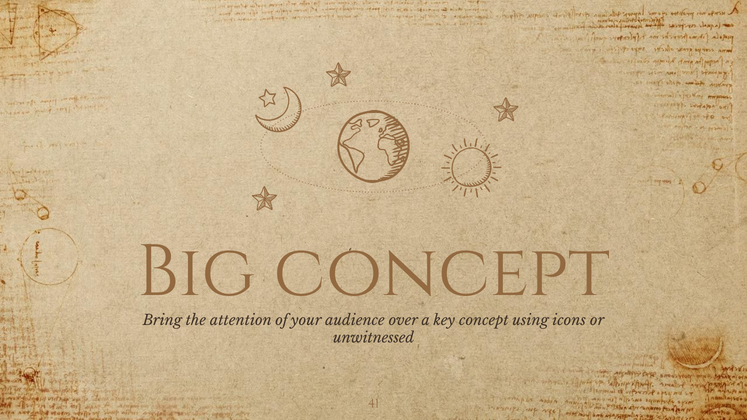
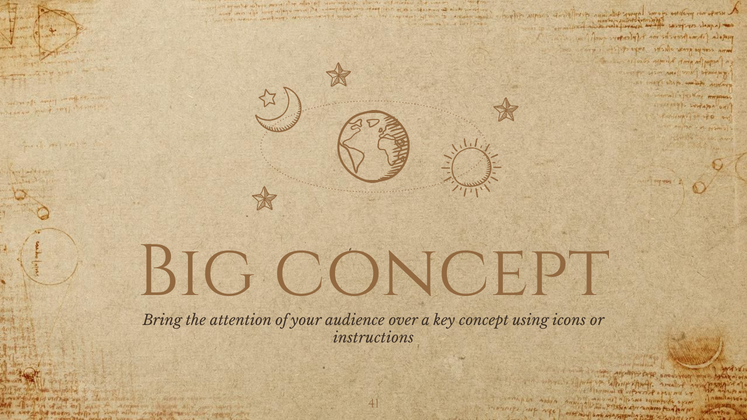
unwitnessed: unwitnessed -> instructions (373, 338)
